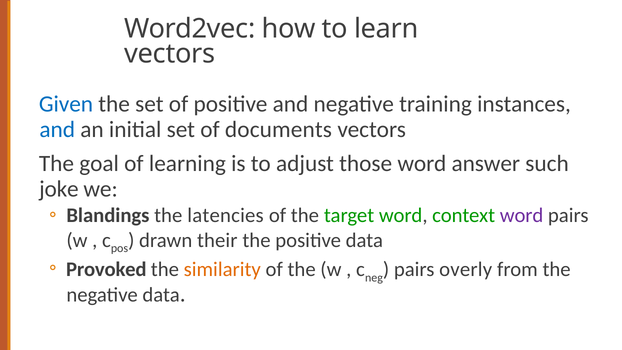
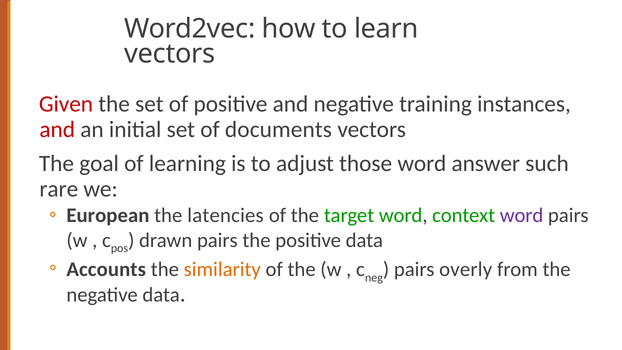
Given colour: blue -> red (66, 104)
and colour: blue -> red (57, 129)
joke: joke -> rare (59, 189)
Blandings: Blandings -> European (108, 215)
drawn their: their -> pairs (217, 240)
Provoked: Provoked -> Accounts (106, 269)
